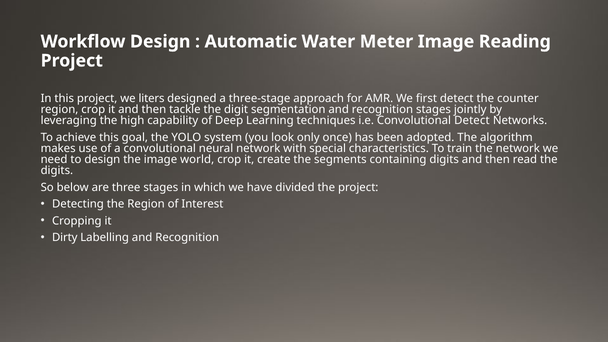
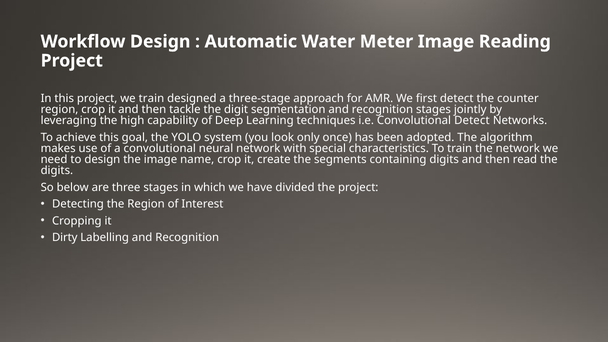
we liters: liters -> train (151, 98)
world: world -> name (197, 159)
